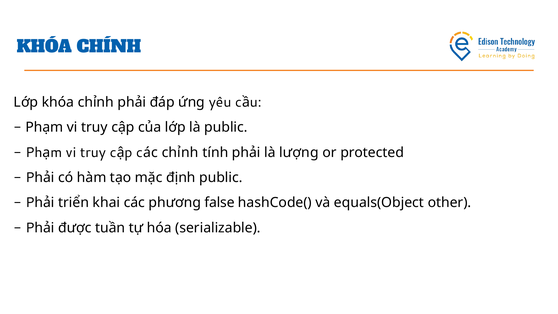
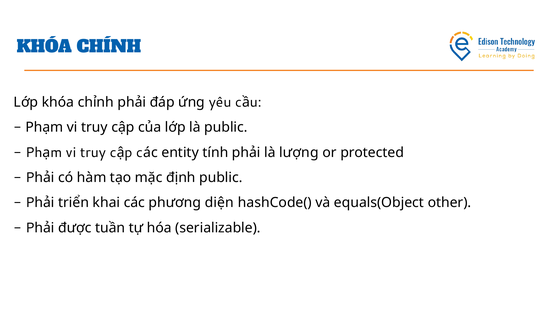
chỉnh: chỉnh -> entity (180, 152)
false: false -> diện (219, 203)
